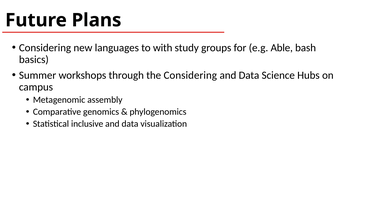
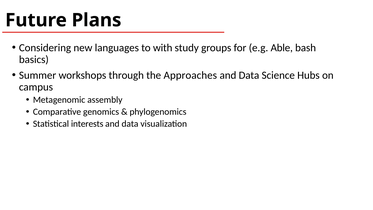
the Considering: Considering -> Approaches (190, 75)
inclusive: inclusive -> interests (87, 124)
